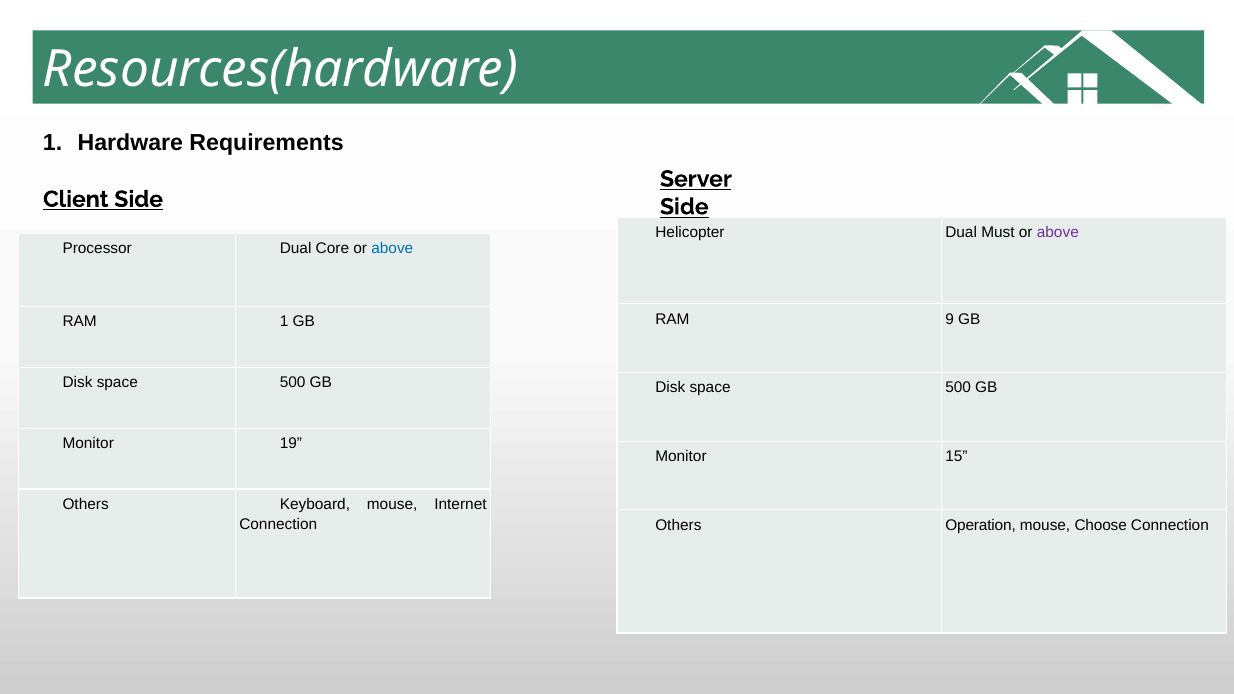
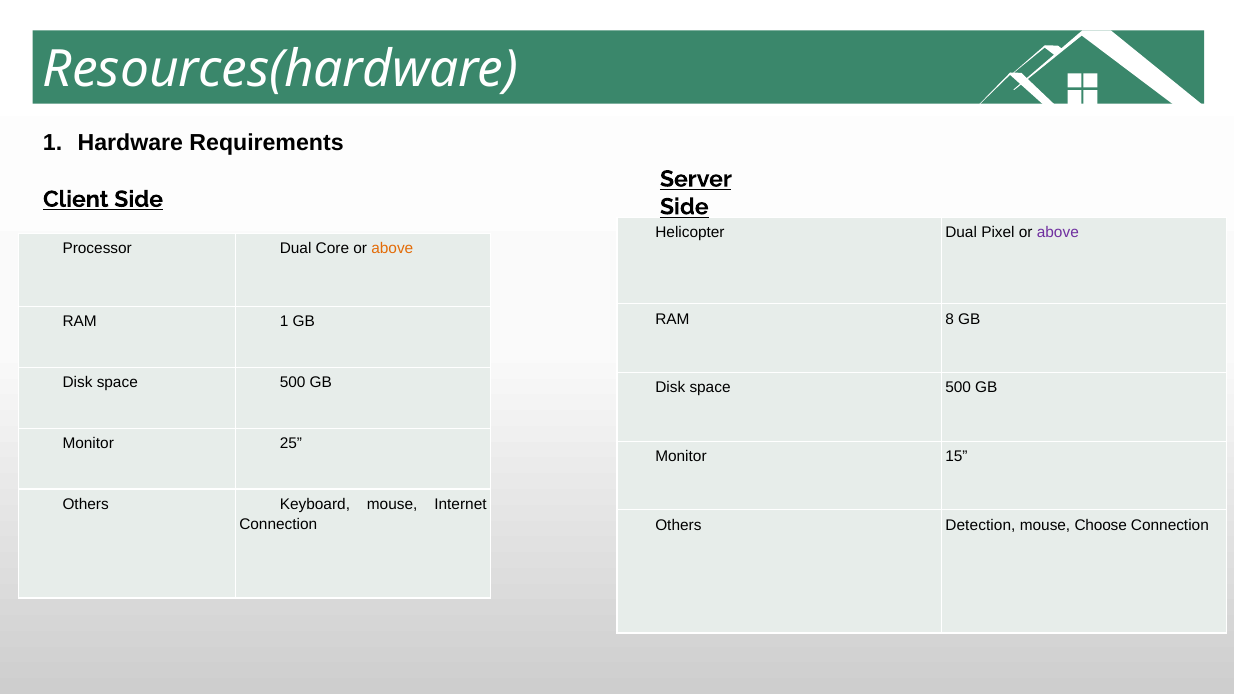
Must: Must -> Pixel (998, 232)
above colour: blue -> orange (392, 249)
9: 9 -> 8 (950, 319)
19: 19 -> 25 (291, 443)
Operation: Operation -> Detection (980, 525)
